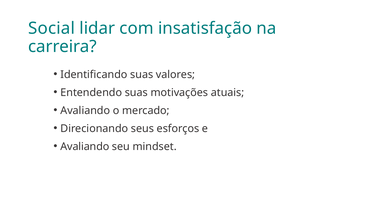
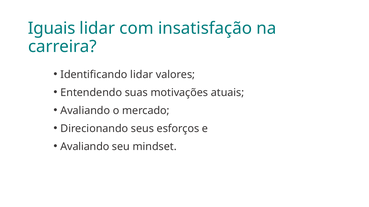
Social: Social -> Iguais (52, 28)
Identificando suas: suas -> lidar (142, 75)
